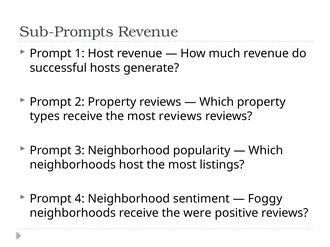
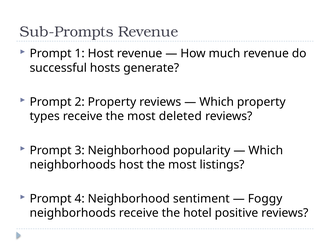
most reviews: reviews -> deleted (180, 116)
were: were -> hotel (197, 213)
